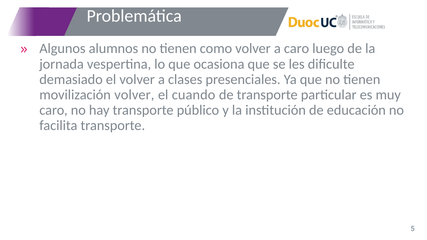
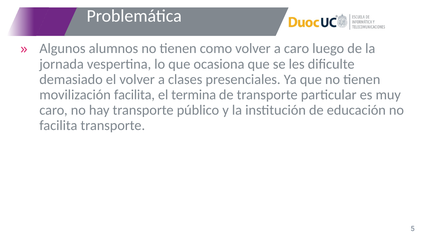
movilización volver: volver -> facilita (134, 95)
cuando: cuando -> termina (194, 95)
